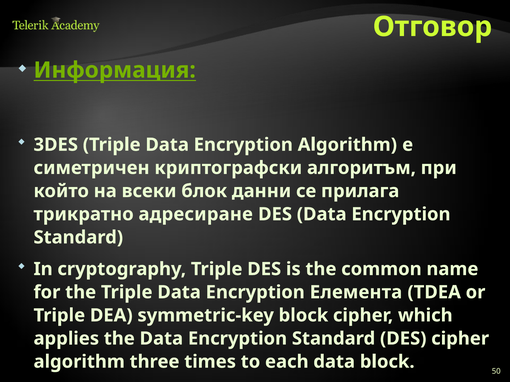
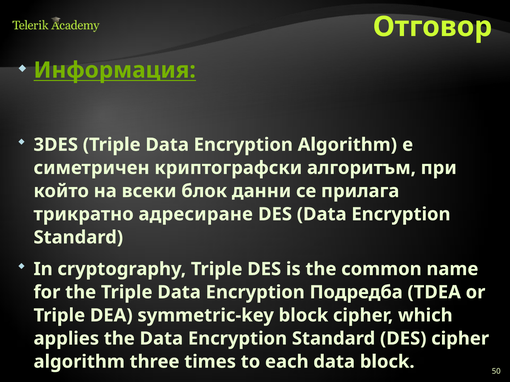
Елемента: Елемента -> Подредба (356, 293)
